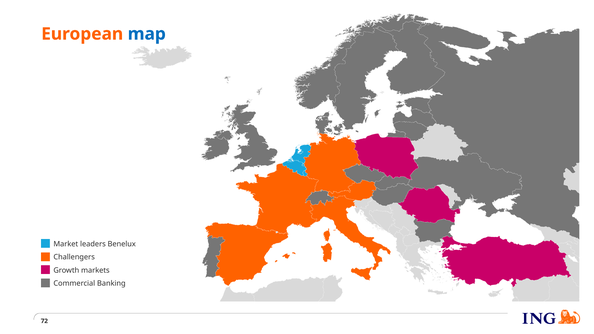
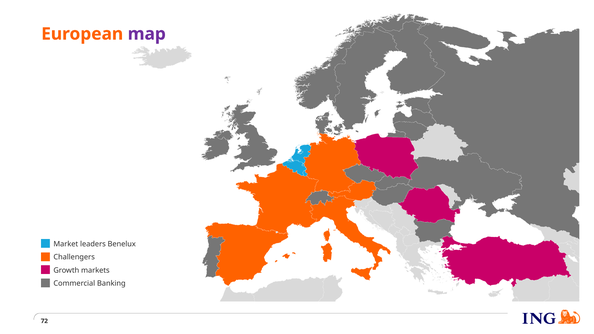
map colour: blue -> purple (147, 34)
